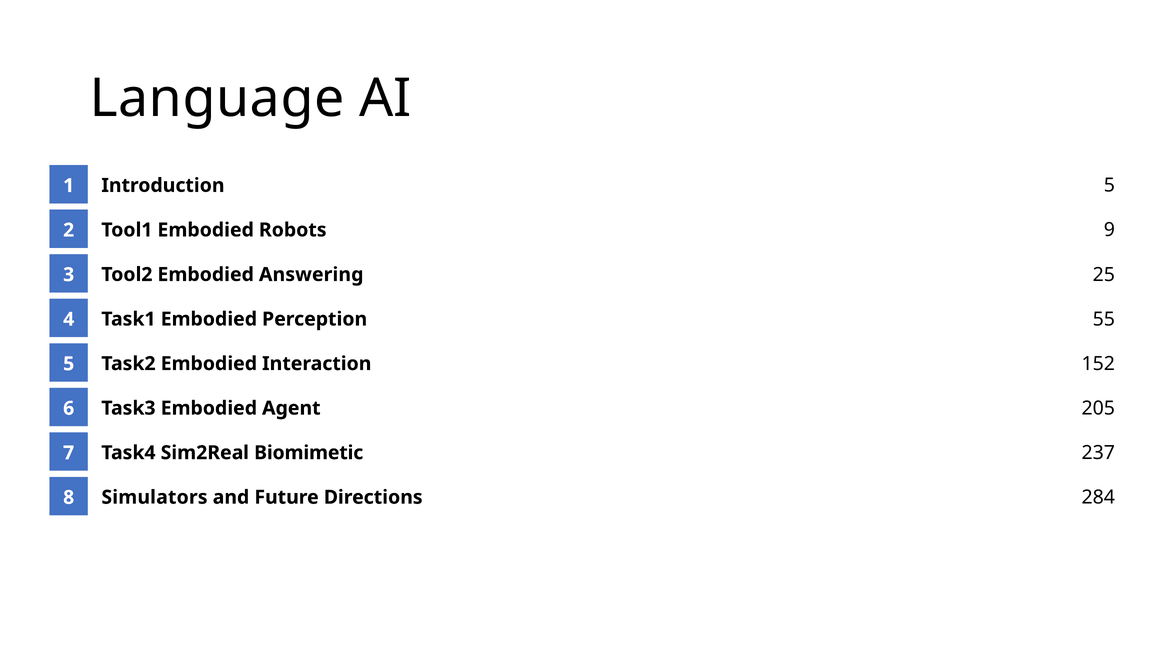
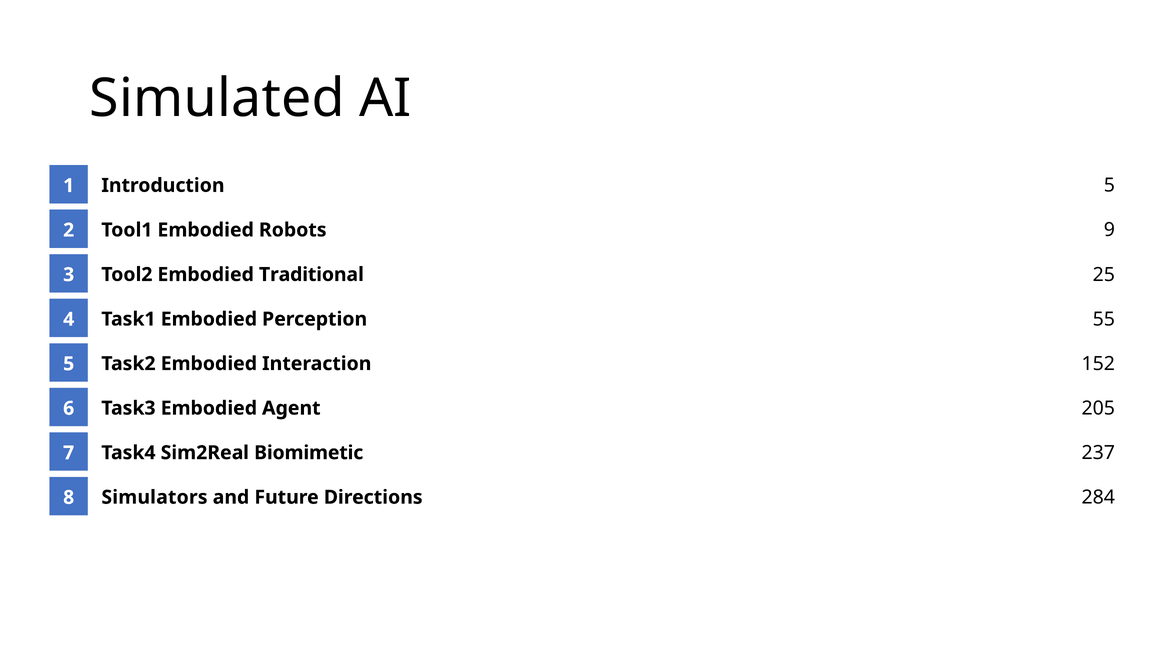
Language: Language -> Simulated (217, 98)
Answering: Answering -> Traditional (311, 275)
